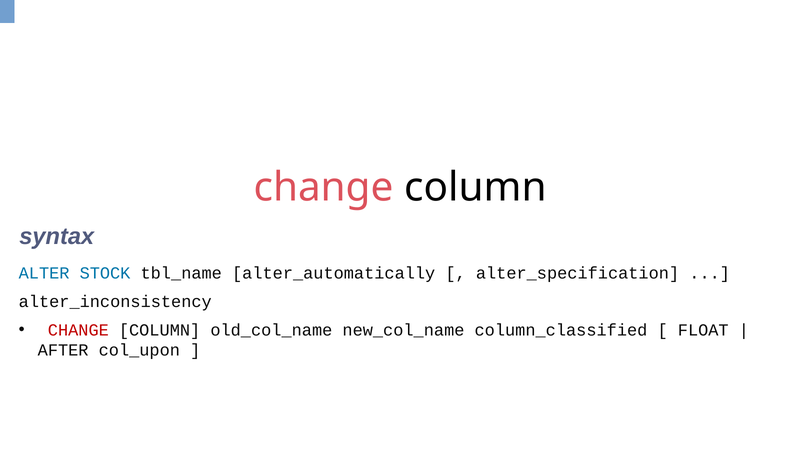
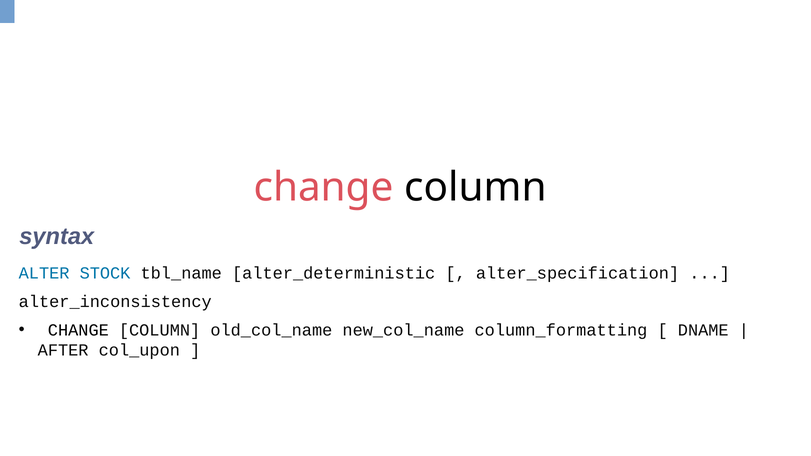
alter_automatically: alter_automatically -> alter_deterministic (334, 273)
CHANGE colour: red -> black (78, 330)
column_classified: column_classified -> column_formatting (561, 330)
FLOAT: FLOAT -> DNAME (703, 330)
